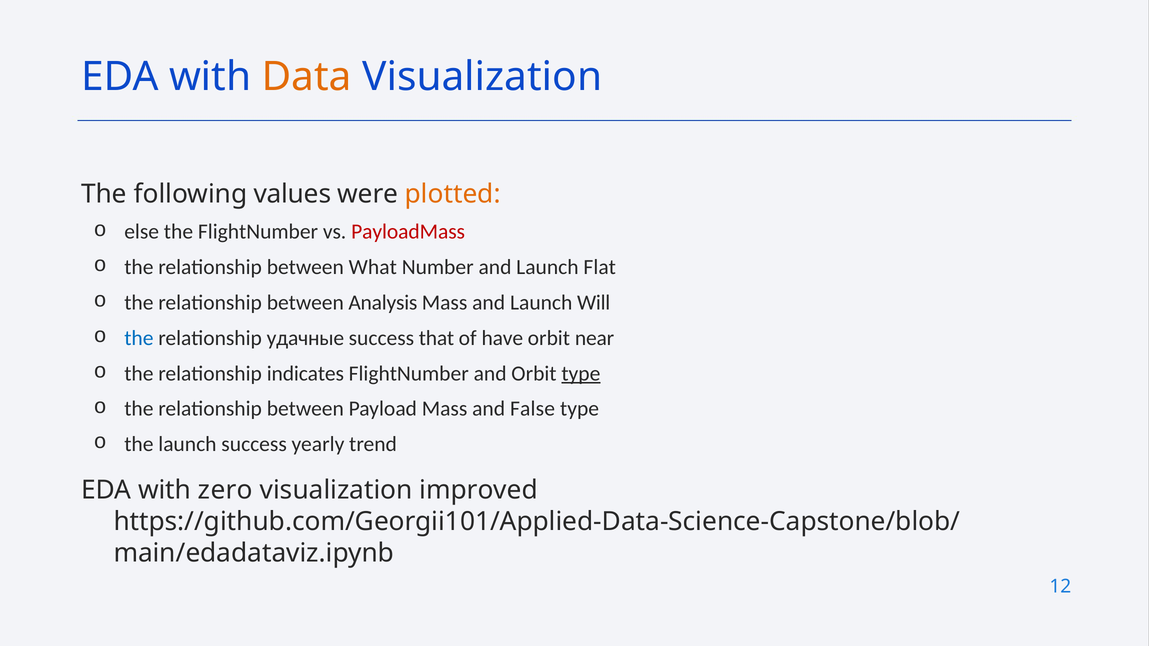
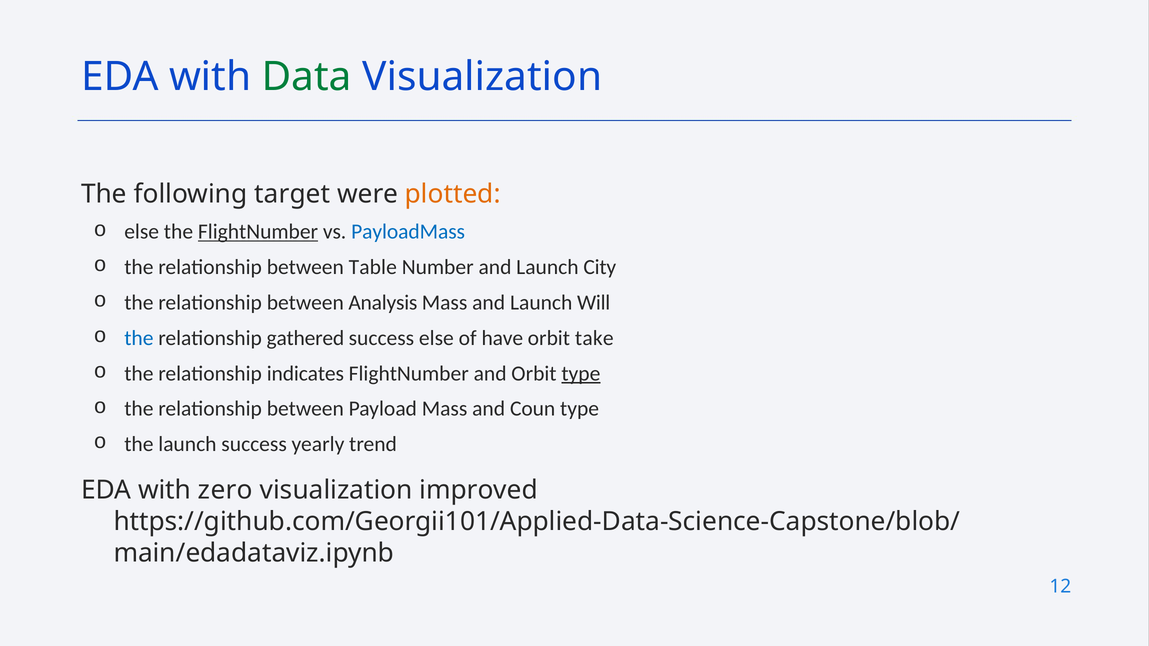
Data colour: orange -> green (307, 77)
values: values -> target (292, 194)
FlightNumber underline: none -> present (258, 232)
PayloadMass colour: red -> blue (408, 232)
What: What -> Table (373, 267)
Flat: Flat -> City (600, 267)
удачные: удачные -> gathered (305, 338)
success that: that -> else (436, 338)
near: near -> take (594, 338)
False: False -> Coun (533, 409)
